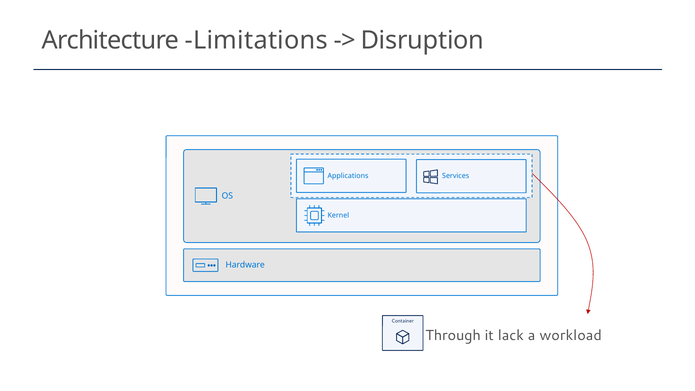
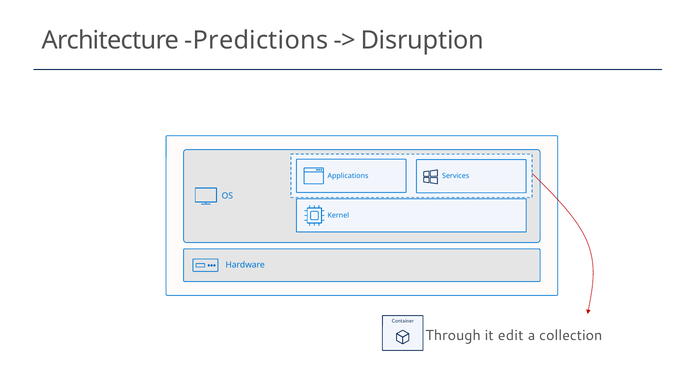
Limitations: Limitations -> Predictions (256, 40)
lack: lack -> edit (511, 336)
workload: workload -> collection (571, 336)
